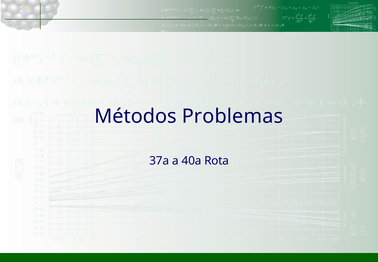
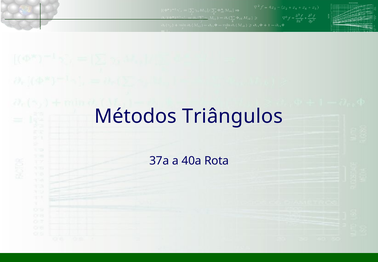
Problemas: Problemas -> Triângulos (232, 116)
